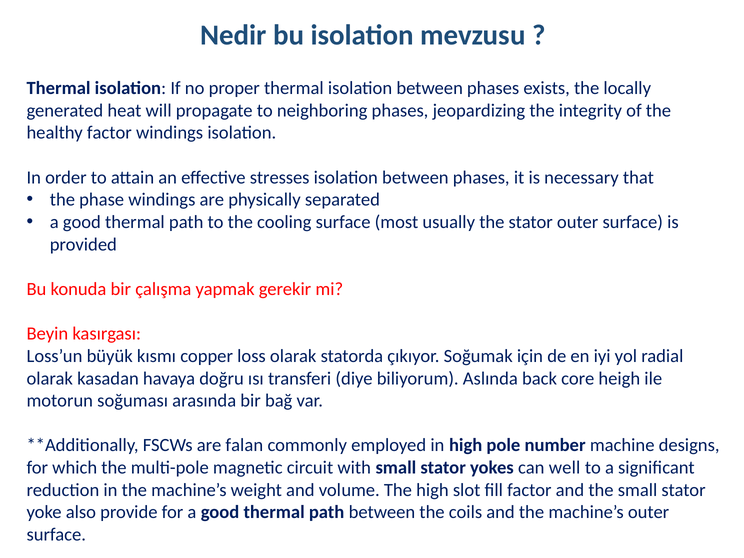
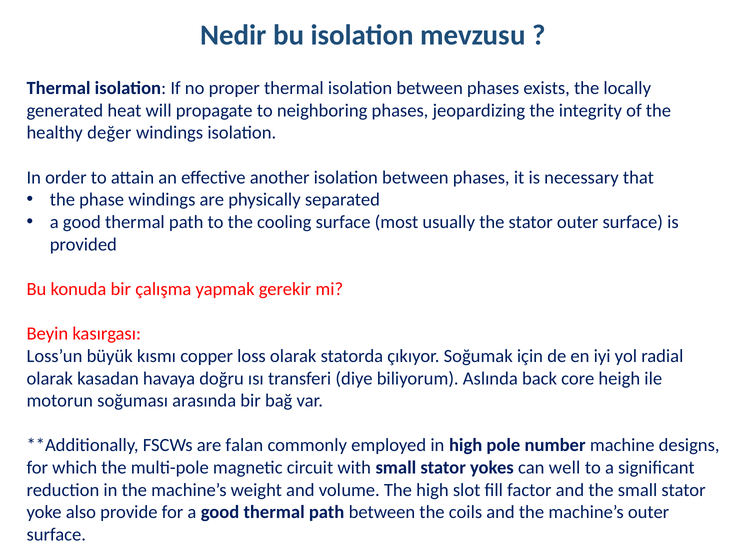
healthy factor: factor -> değer (109, 133)
stresses: stresses -> another (280, 177)
